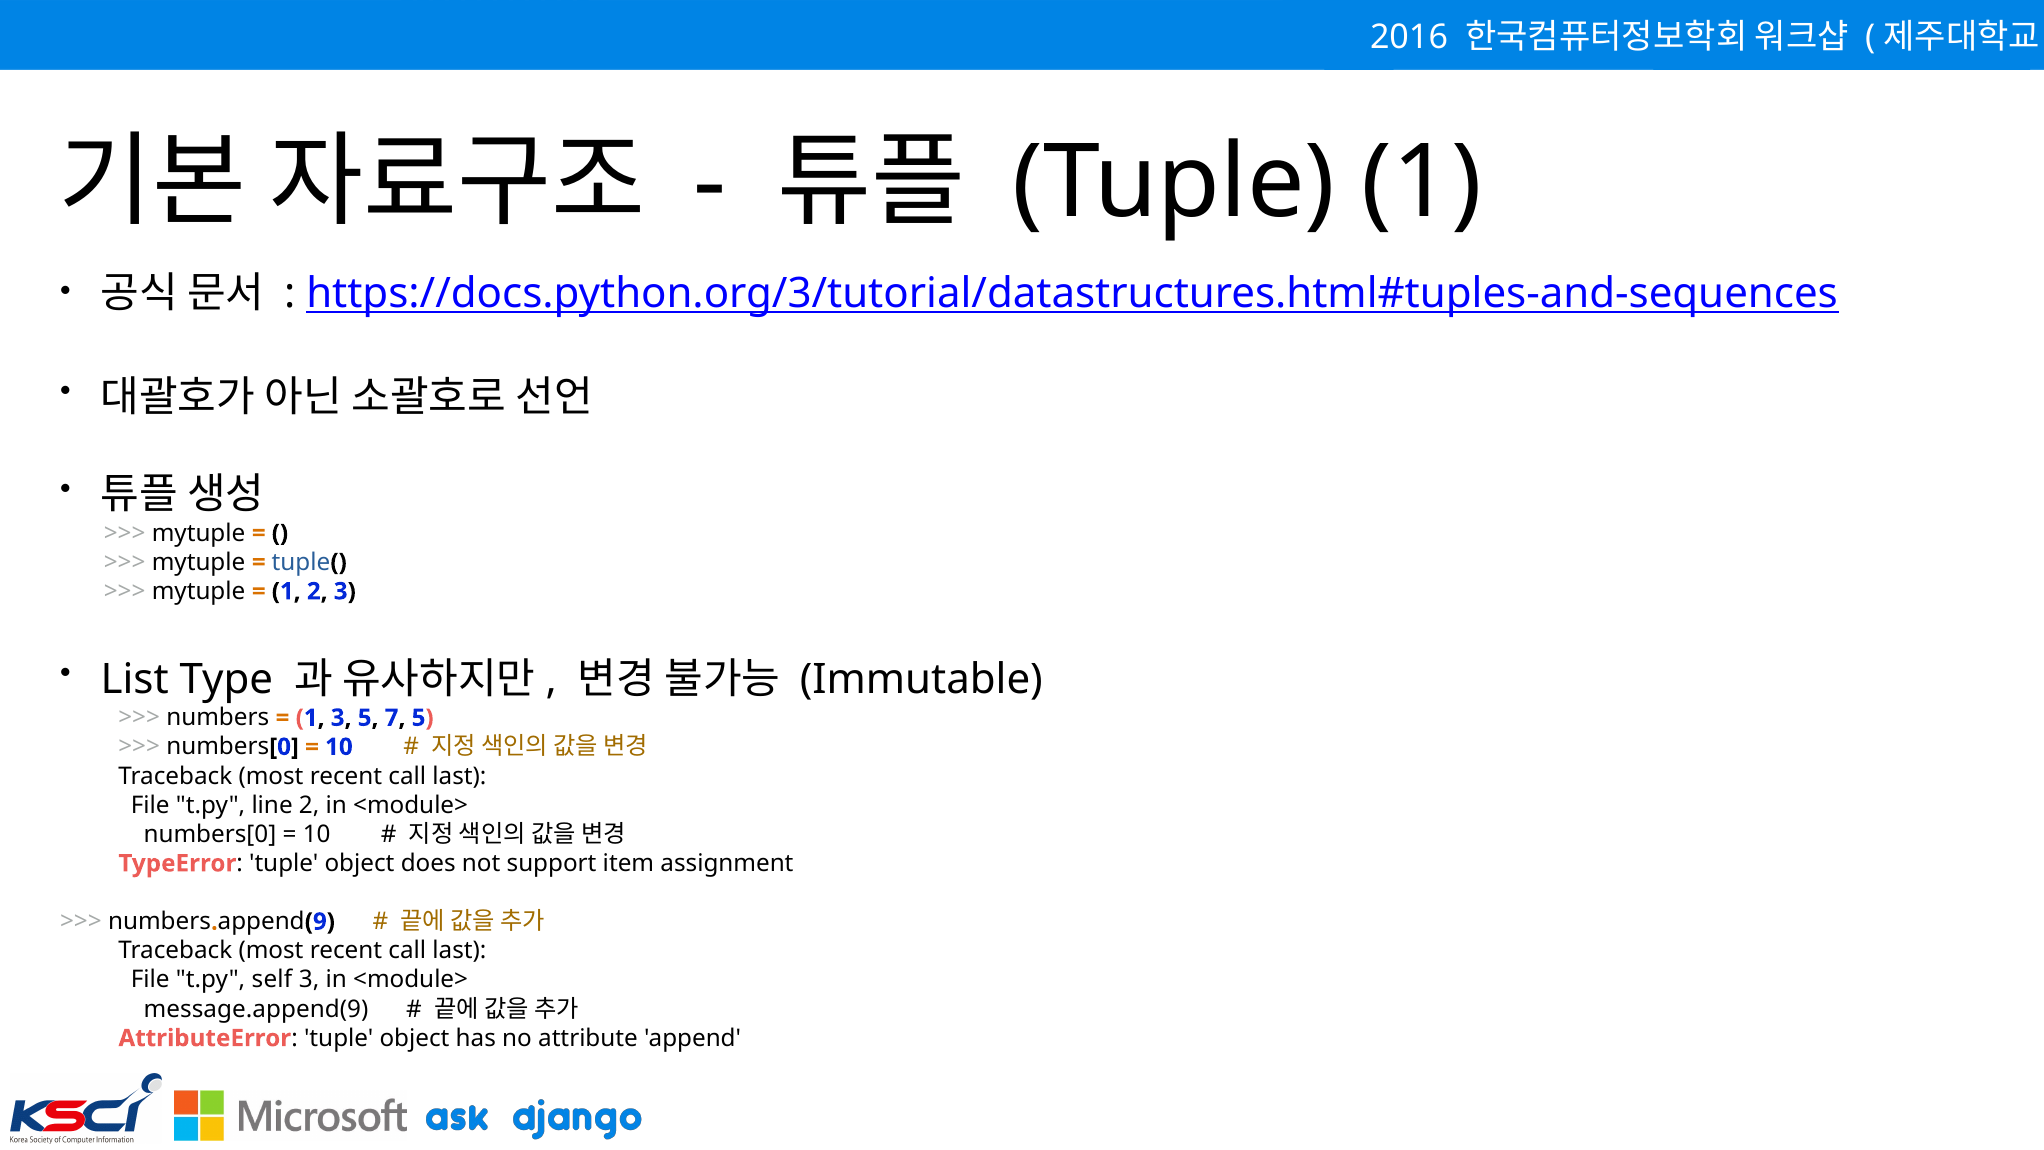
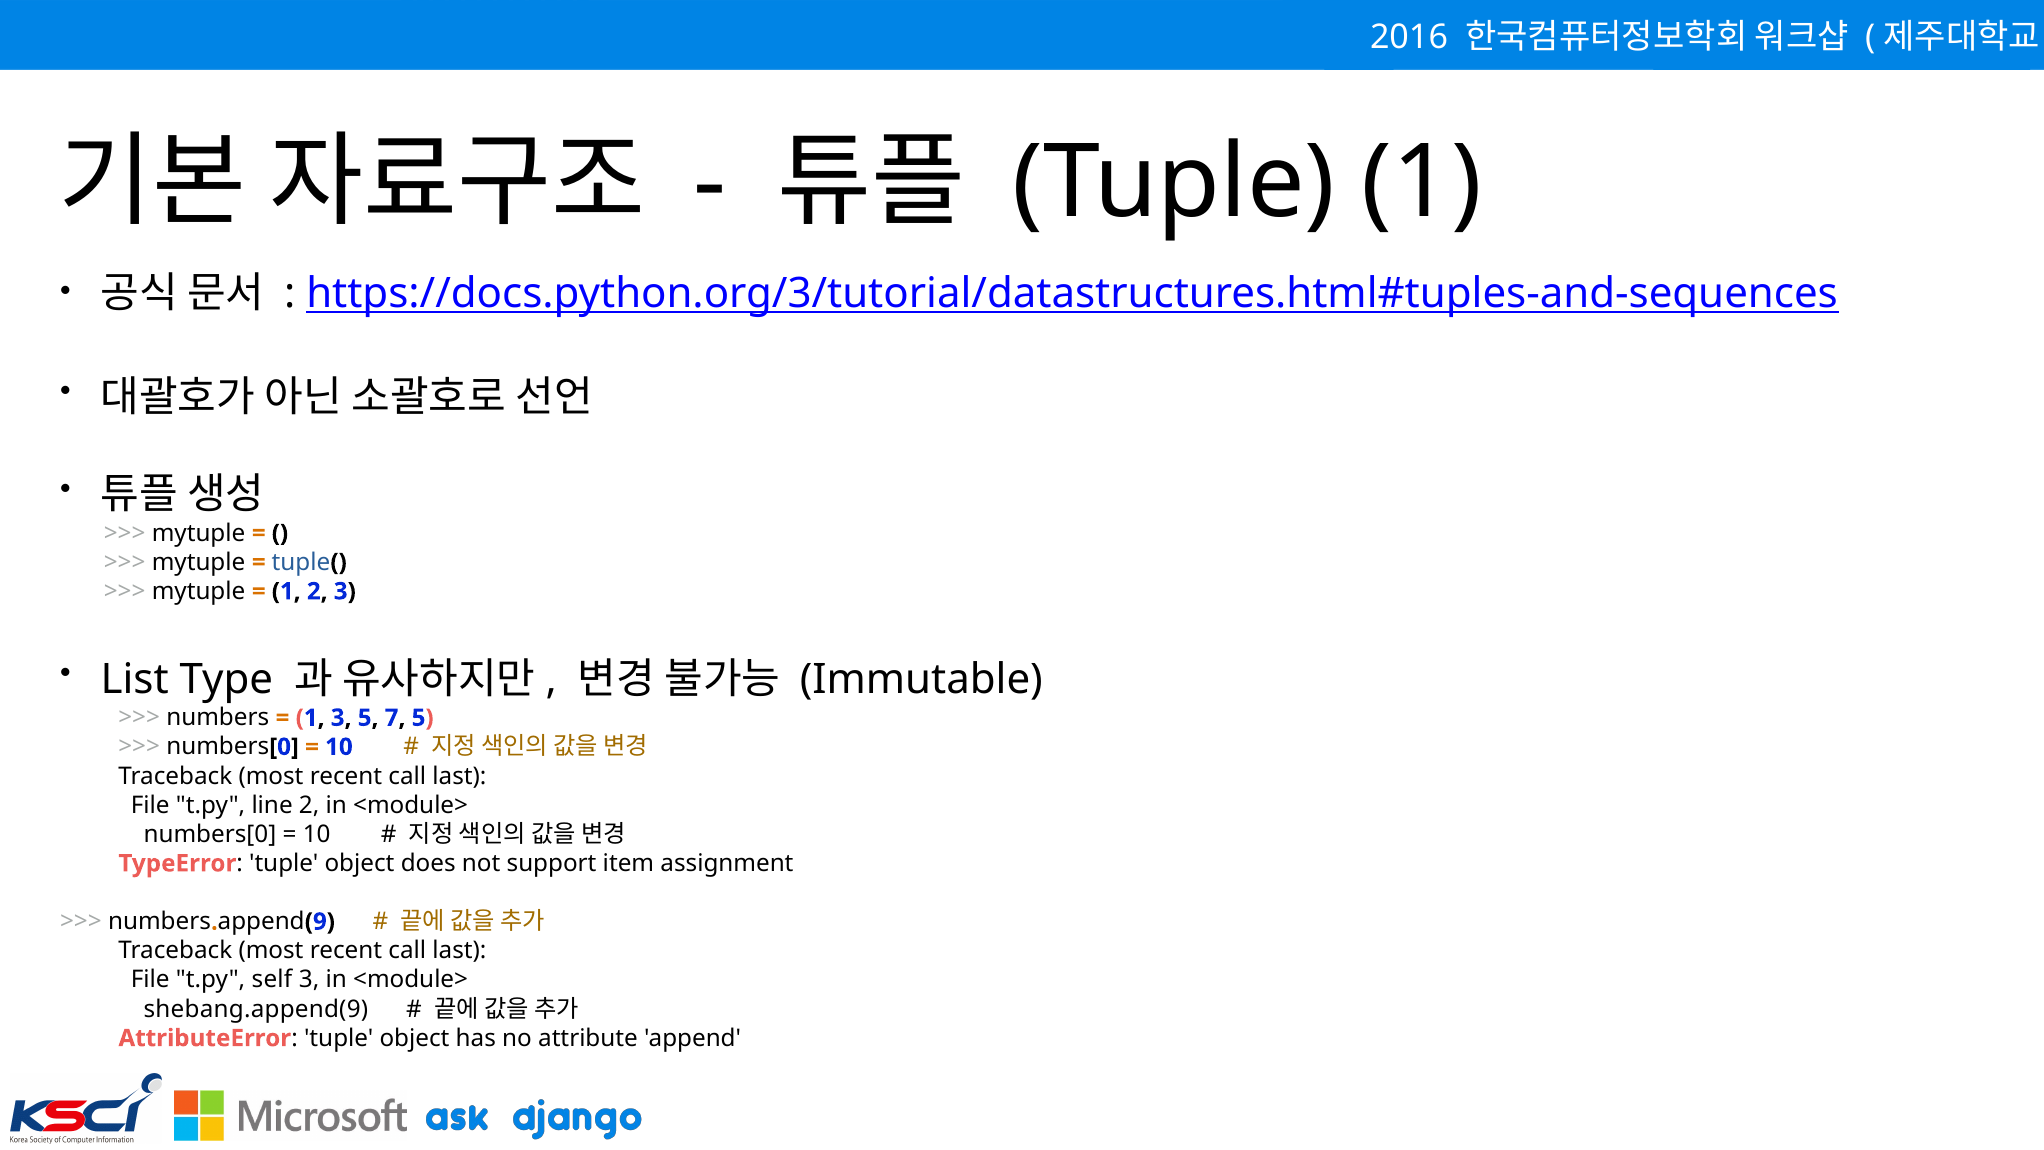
message.append(9: message.append(9 -> shebang.append(9 (256, 1009)
